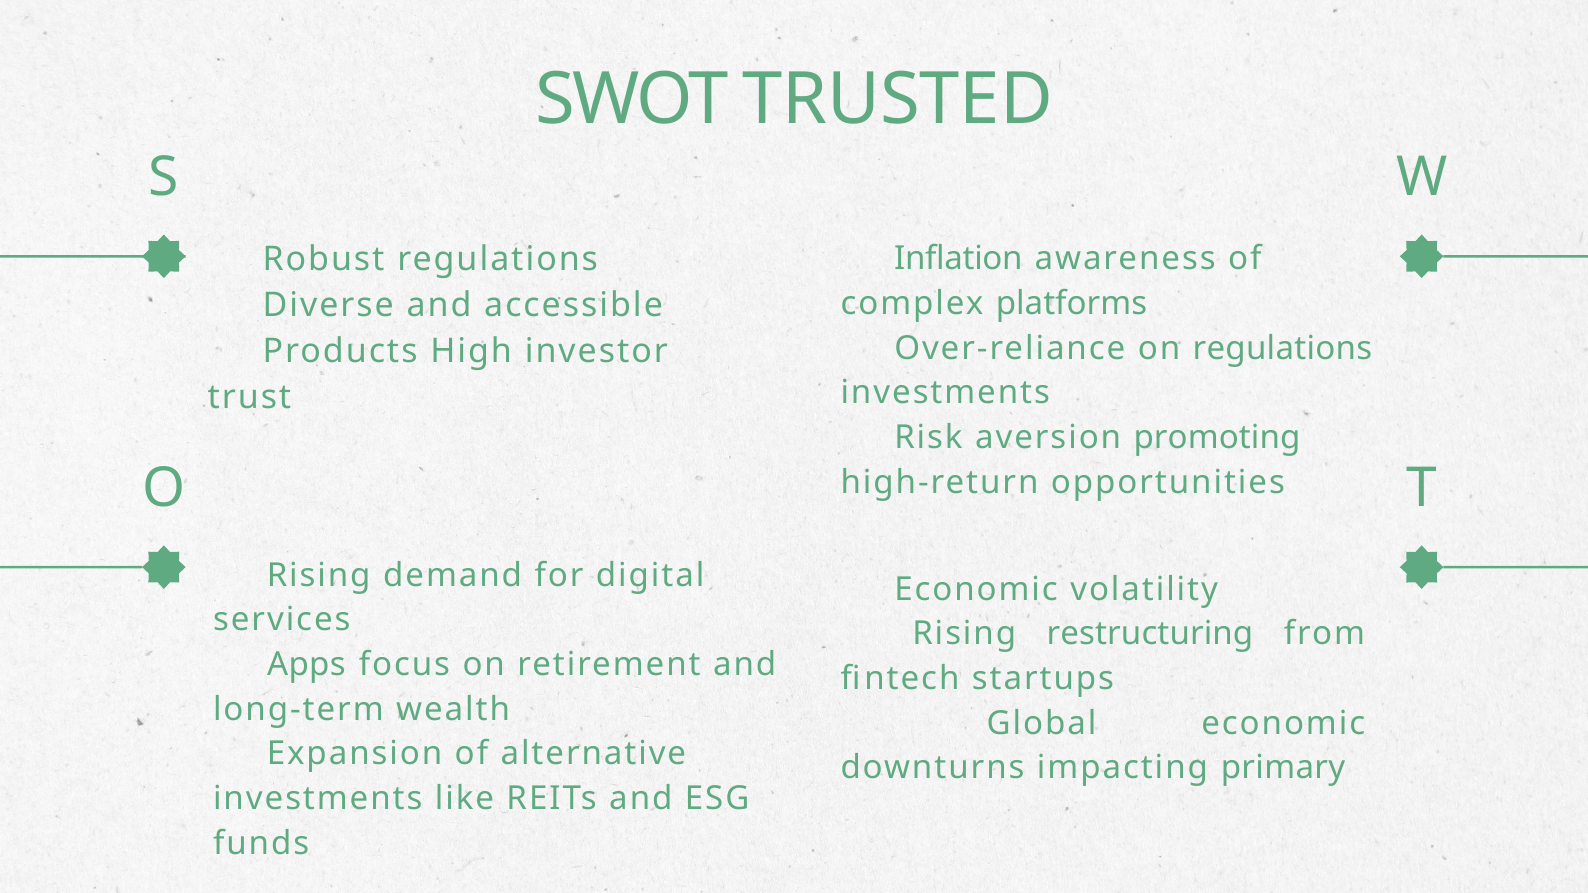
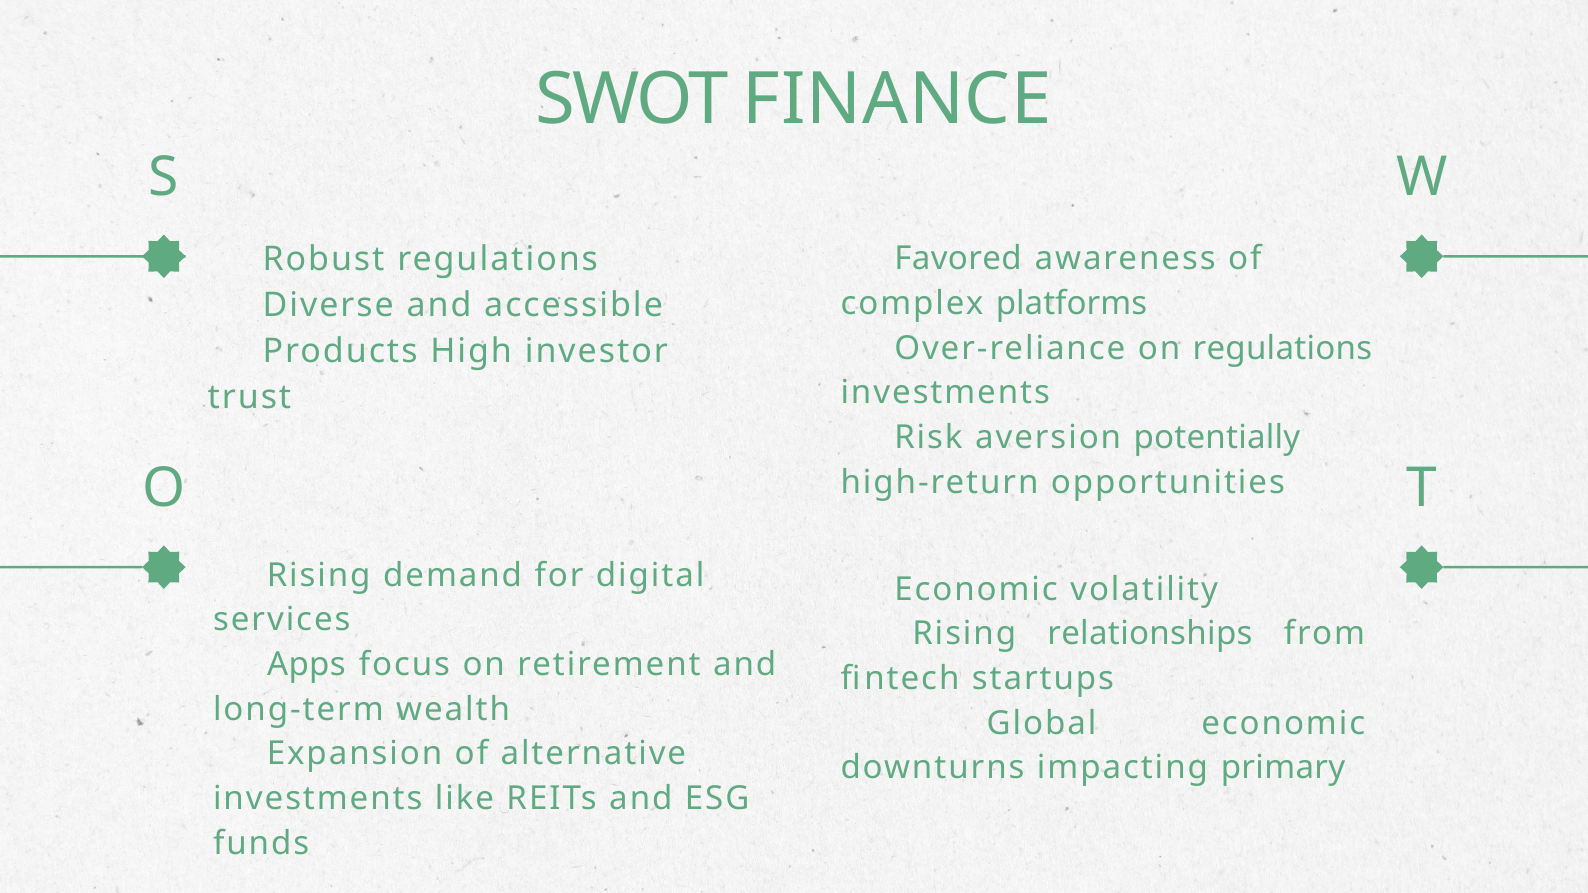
TRUSTED: TRUSTED -> FINANCE (897, 99)
Inflation: Inflation -> Favored (958, 259)
promoting: promoting -> potentially (1217, 438)
restructuring: restructuring -> relationships (1150, 634)
